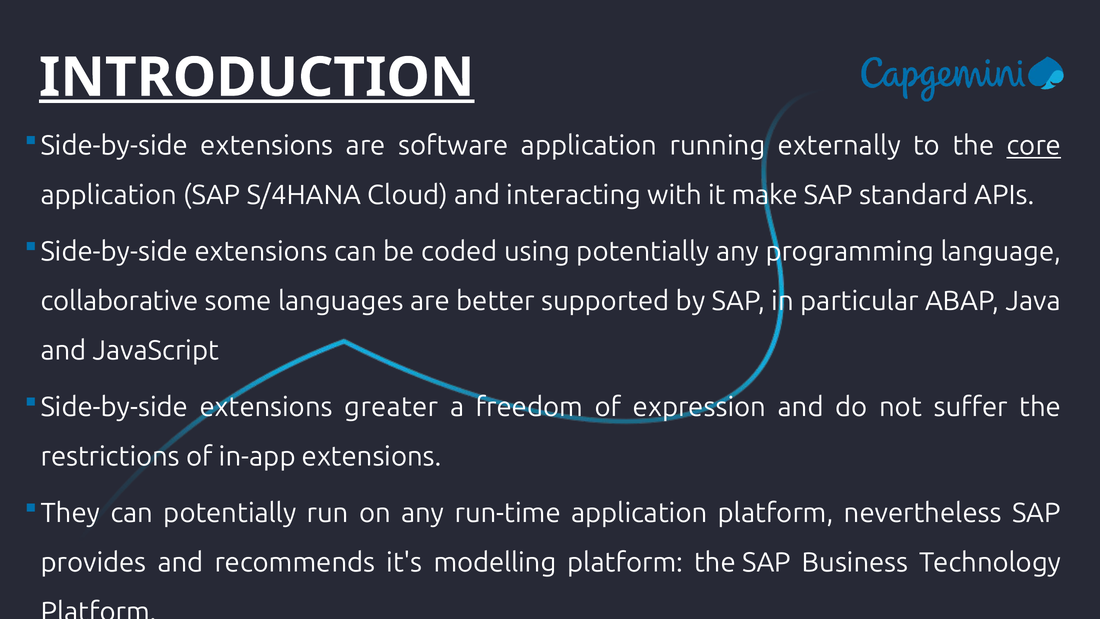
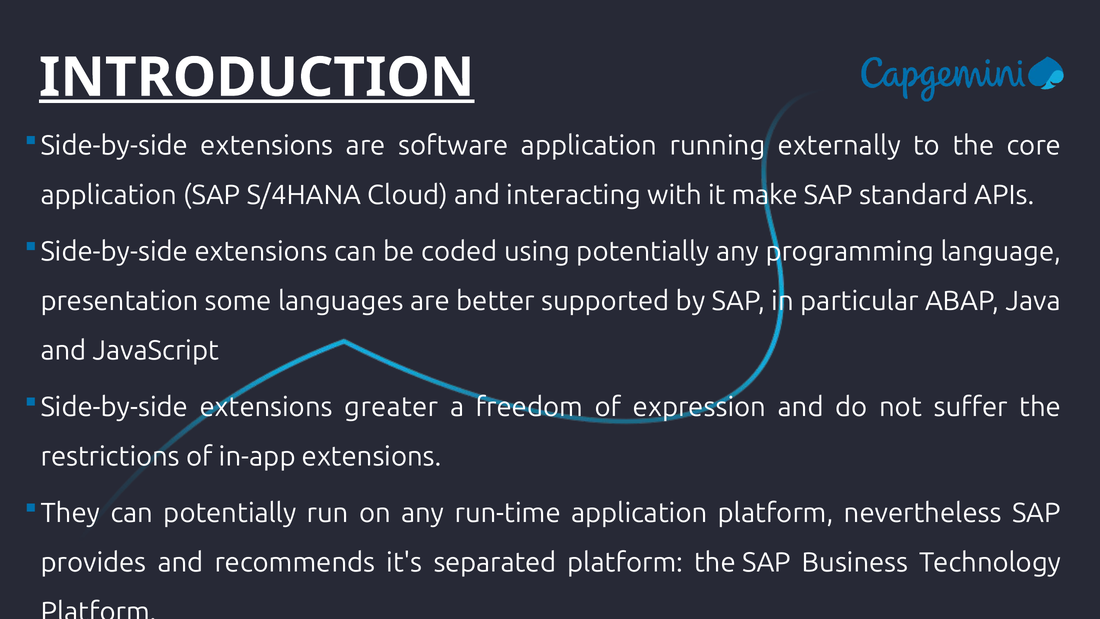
core underline: present -> none (1034, 146)
collaborative: collaborative -> presentation (120, 301)
modelling: modelling -> separated (495, 562)
